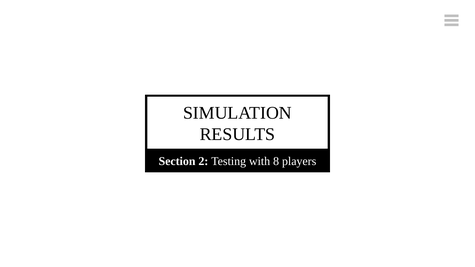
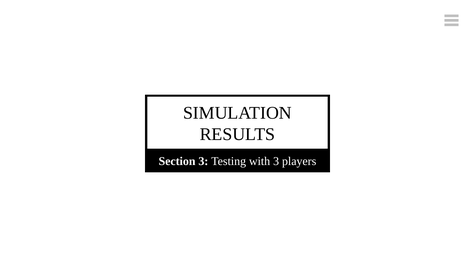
Section 2: 2 -> 3 (203, 161)
with 8: 8 -> 3 (276, 161)
